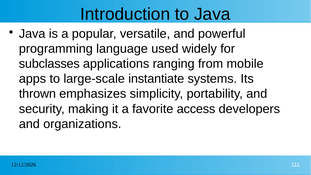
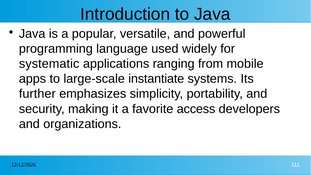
subclasses: subclasses -> systematic (49, 64)
thrown: thrown -> further (37, 94)
